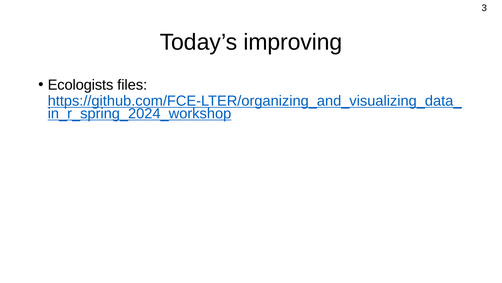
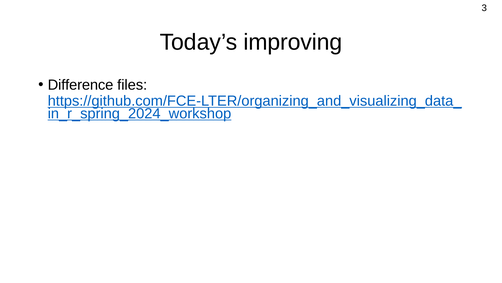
Ecologists: Ecologists -> Difference (81, 85)
